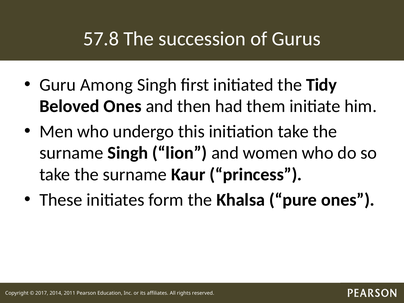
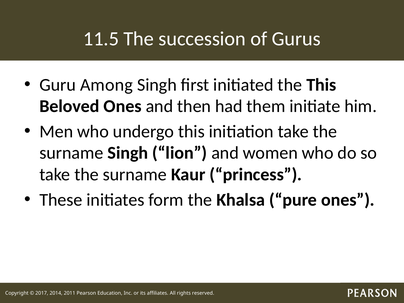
57.8: 57.8 -> 11.5 (101, 39)
the Tidy: Tidy -> This (321, 85)
